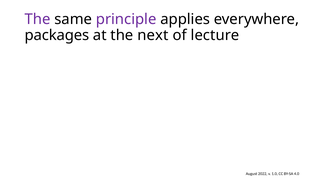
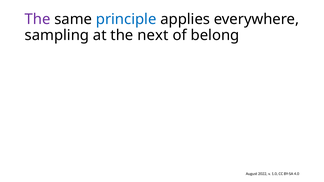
principle colour: purple -> blue (126, 19)
packages: packages -> sampling (57, 35)
lecture: lecture -> belong (215, 35)
